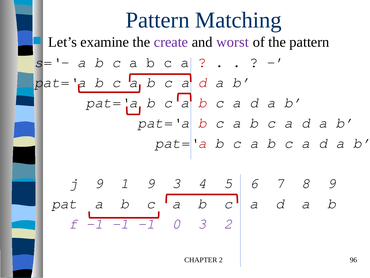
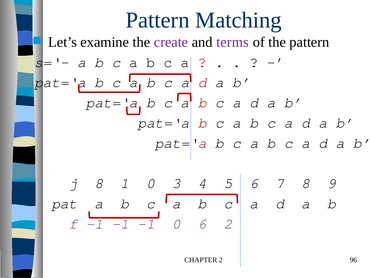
worst: worst -> terms (233, 42)
j 9: 9 -> 8 (99, 183)
1 9: 9 -> 0 (151, 183)
0 3: 3 -> 6 (202, 223)
